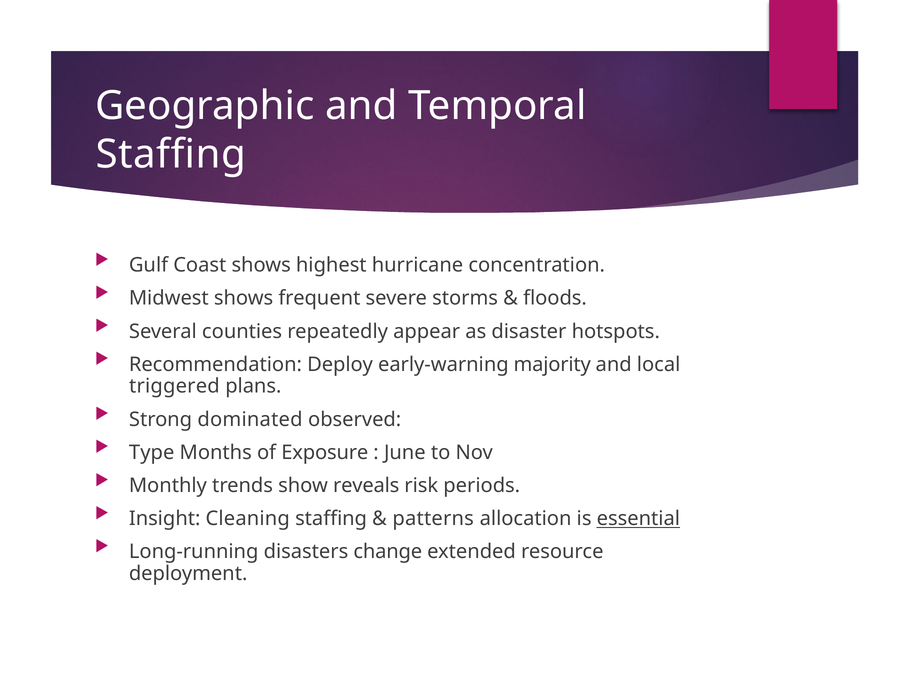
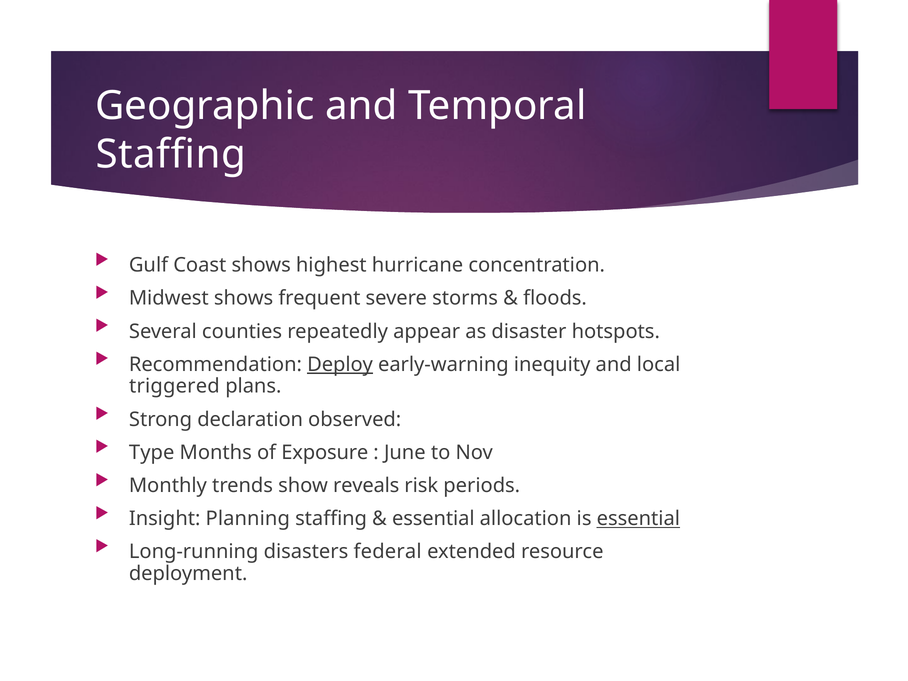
Deploy underline: none -> present (340, 365)
majority: majority -> inequity (552, 365)
dominated: dominated -> declaration (250, 419)
Cleaning: Cleaning -> Planning (248, 519)
patterns: patterns -> essential (433, 519)
change: change -> federal (388, 552)
